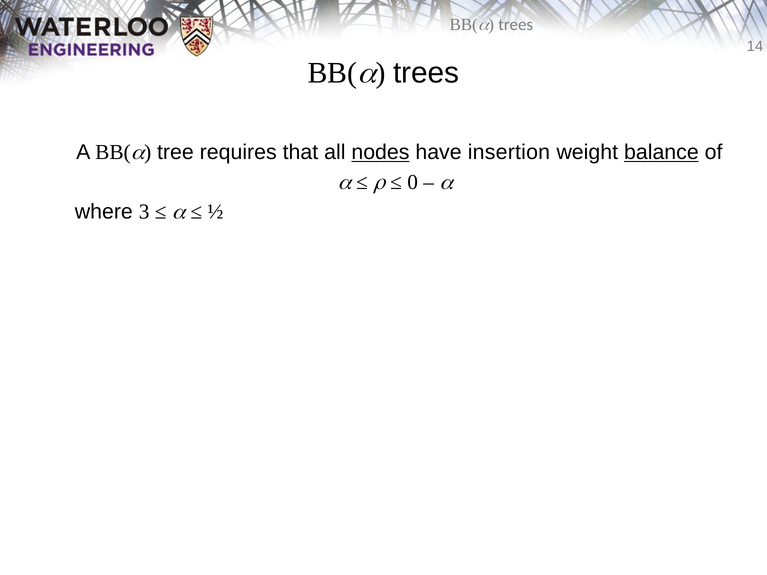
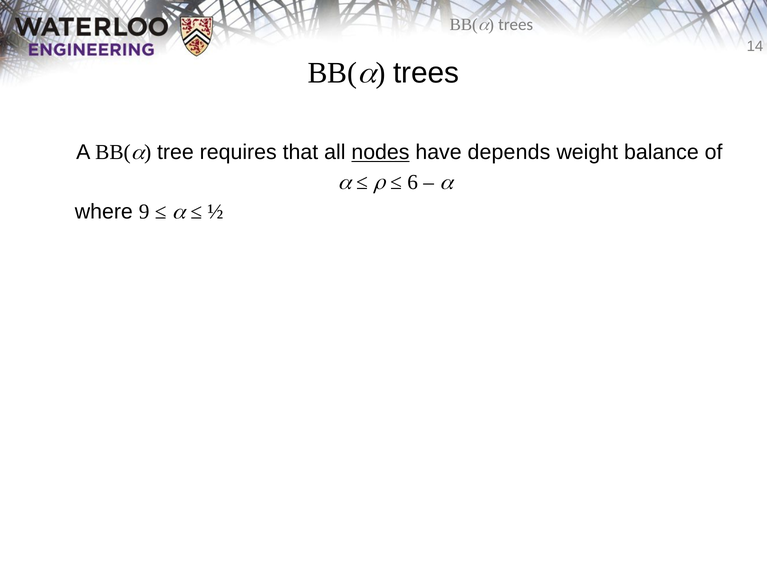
insertion: insertion -> depends (509, 152)
balance underline: present -> none (661, 152)
0: 0 -> 6 (413, 182)
3: 3 -> 9 (144, 212)
